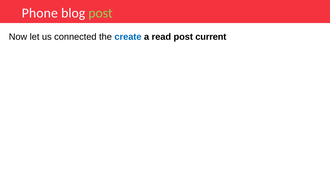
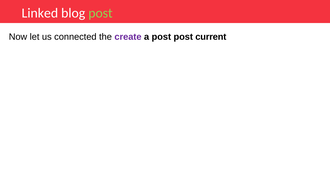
Phone: Phone -> Linked (40, 13)
create colour: blue -> purple (128, 37)
a read: read -> post (161, 37)
